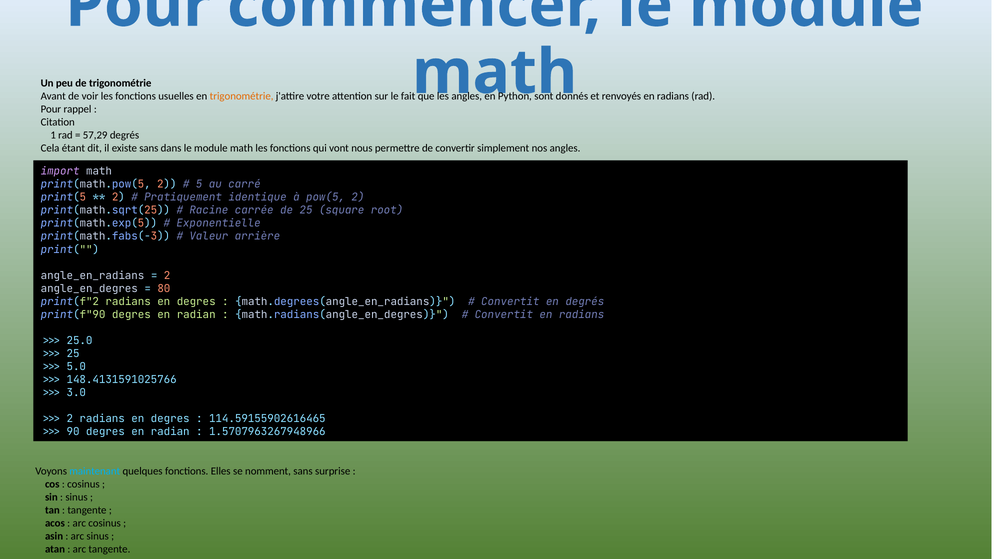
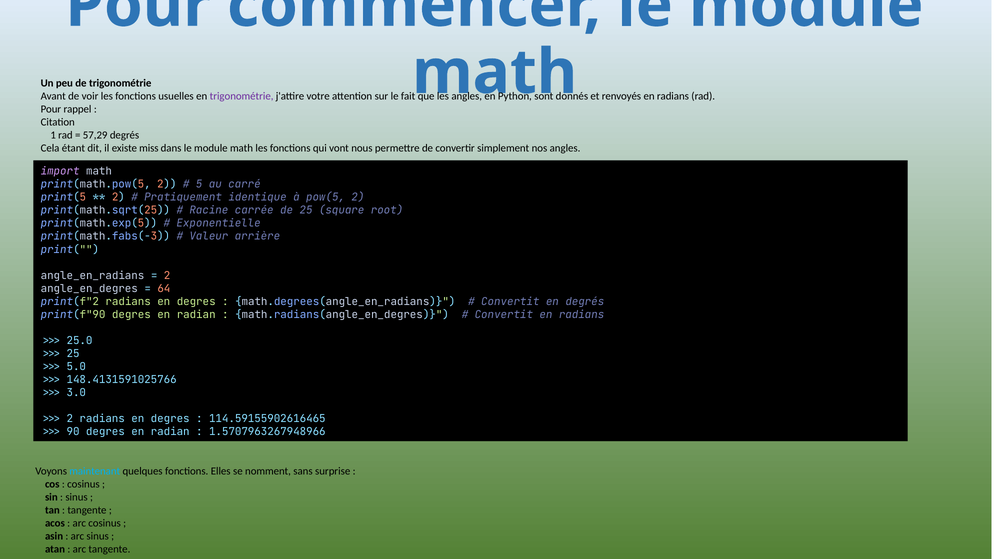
trigonométrie colour: orange -> purple (242, 96)
existe sans: sans -> miss (149, 148)
80: 80 -> 64 (164, 289)
